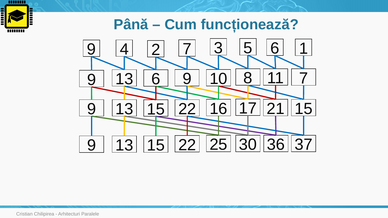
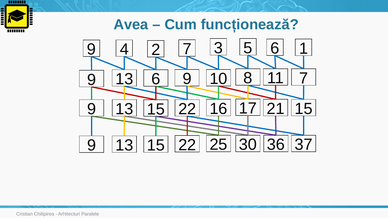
Până: Până -> Avea (131, 25)
